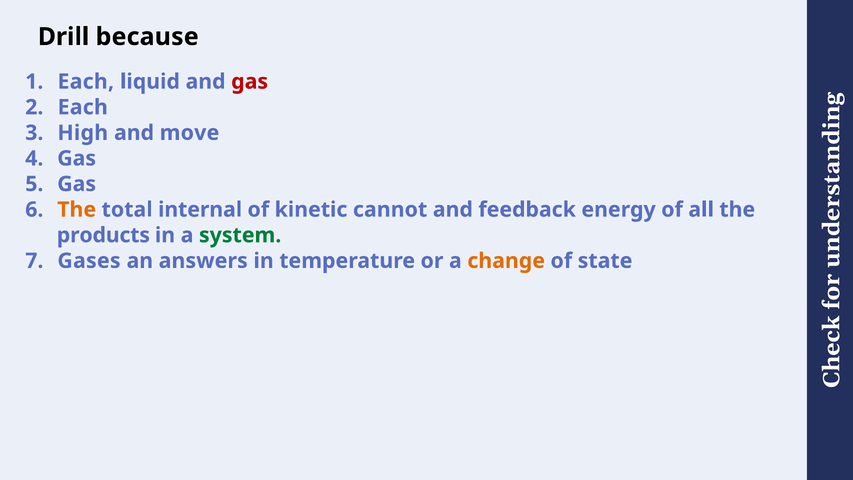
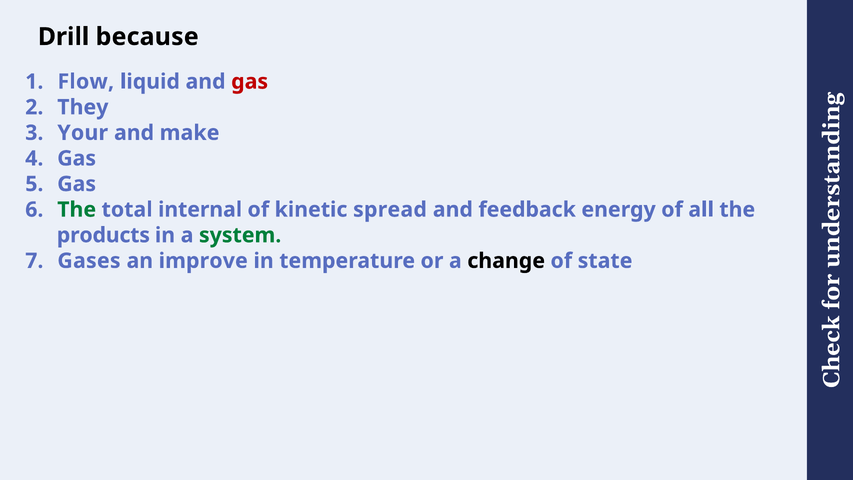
Each: Each -> Flow (86, 82)
Each: Each -> They (83, 107)
High: High -> Your (83, 133)
move: move -> make (190, 133)
The colour: orange -> green (77, 210)
cannot: cannot -> spread (390, 210)
answers: answers -> improve (203, 261)
change colour: orange -> black (506, 261)
